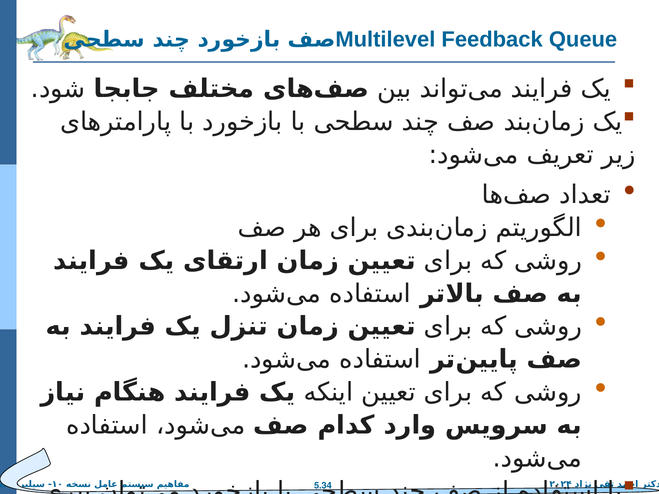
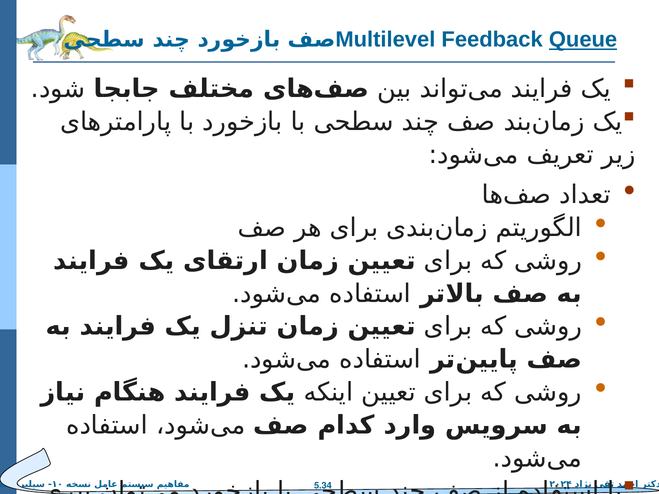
Queue underline: none -> present (583, 40)
